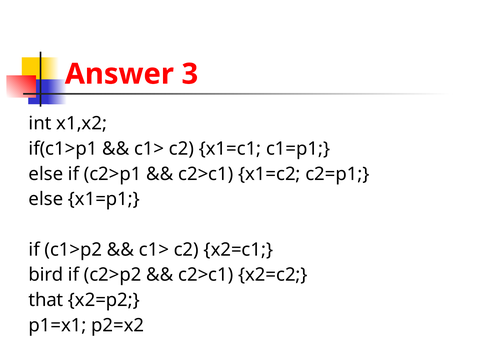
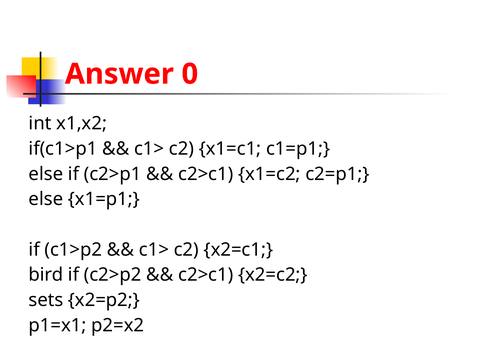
3: 3 -> 0 (190, 74)
that: that -> sets (46, 300)
